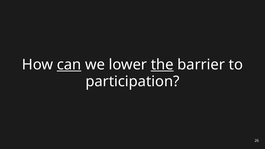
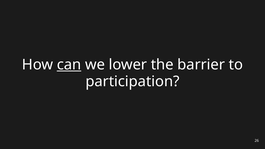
the underline: present -> none (162, 65)
